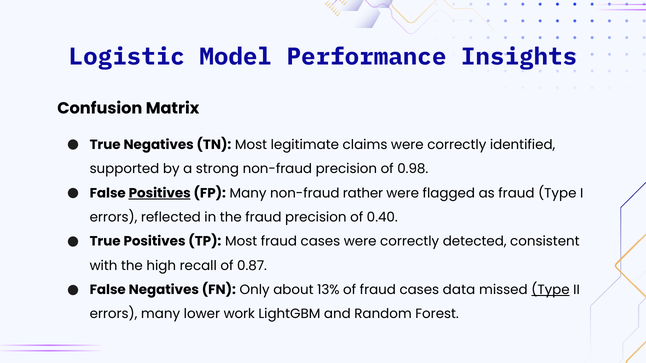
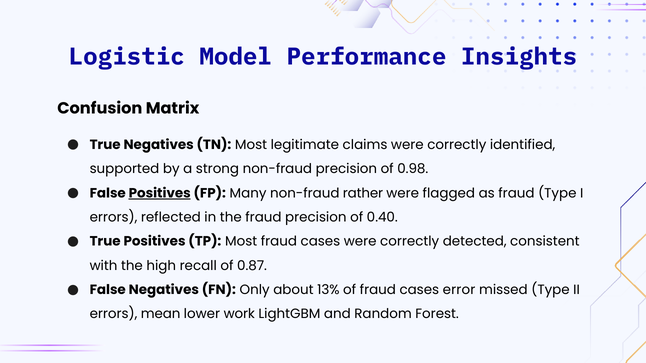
data: data -> error (459, 290)
Type underline: present -> none (550, 290)
errors many: many -> mean (161, 314)
